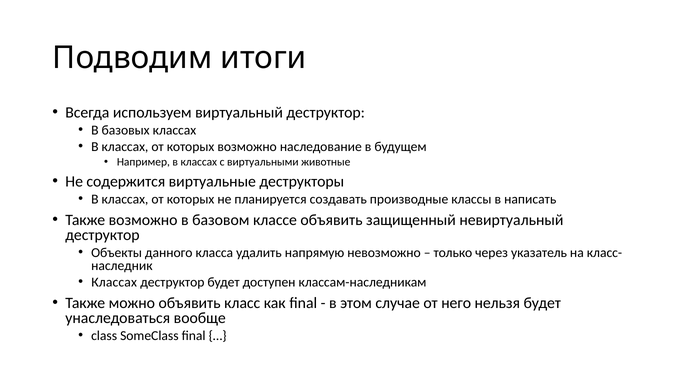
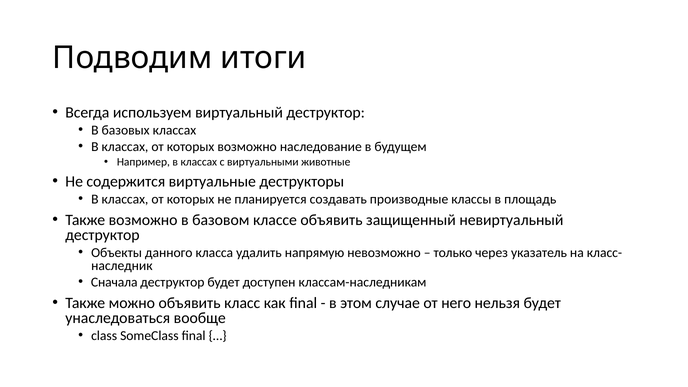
написать: написать -> площадь (530, 199)
Классах: Классах -> Сначала (114, 282)
